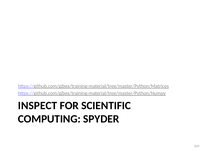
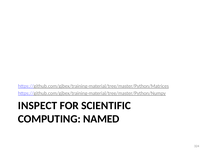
SPYDER: SPYDER -> NAMED (101, 119)
